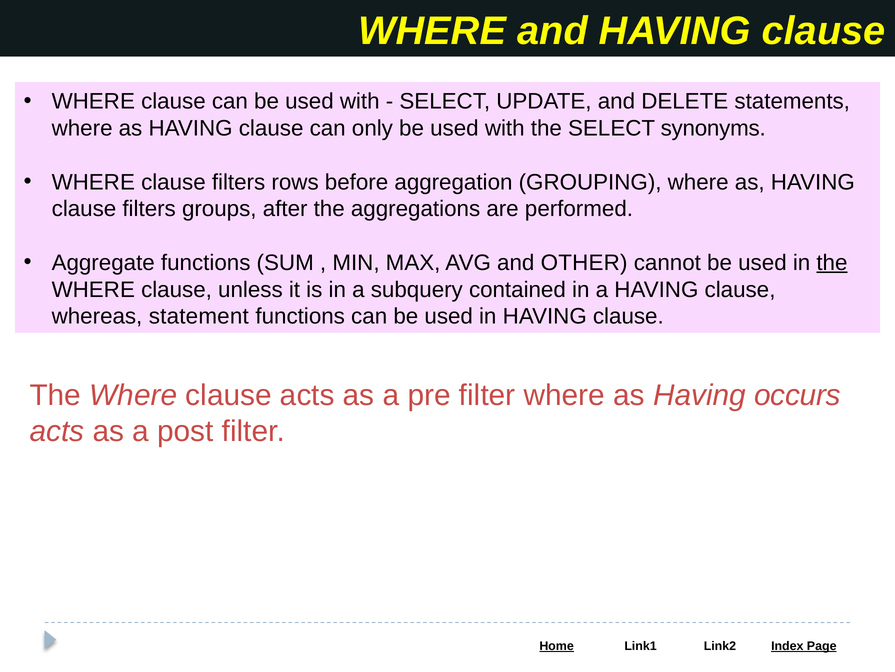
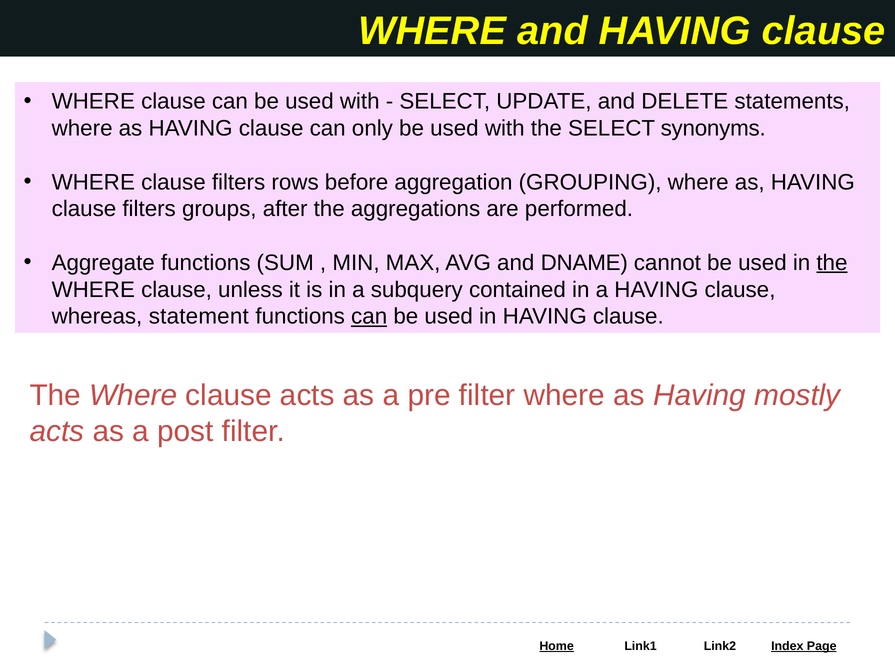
OTHER: OTHER -> DNAME (584, 262)
can underline: none -> present (369, 316)
occurs: occurs -> mostly (797, 395)
